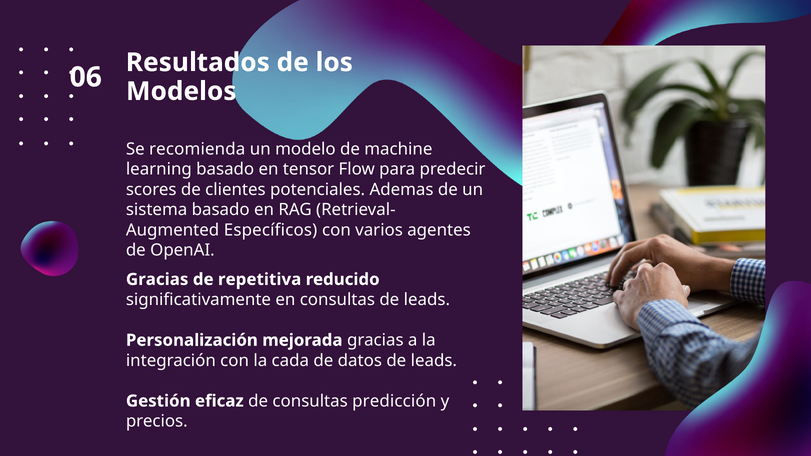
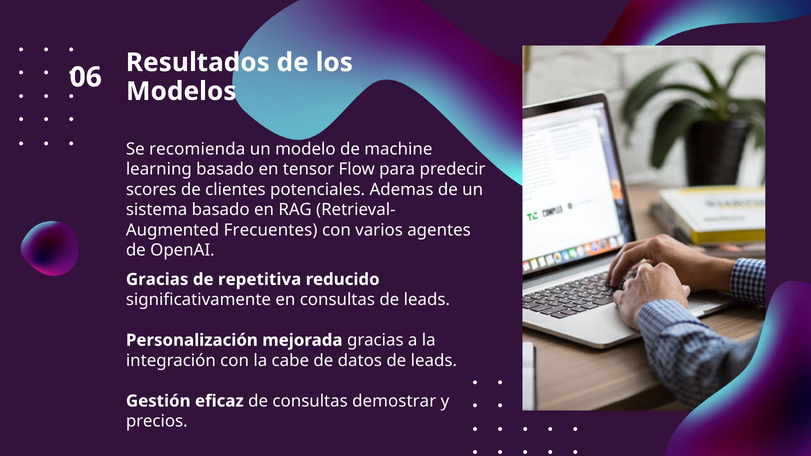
Específicos: Específicos -> Frecuentes (271, 230)
cada: cada -> cabe (290, 361)
predicción: predicción -> demostrar (394, 401)
